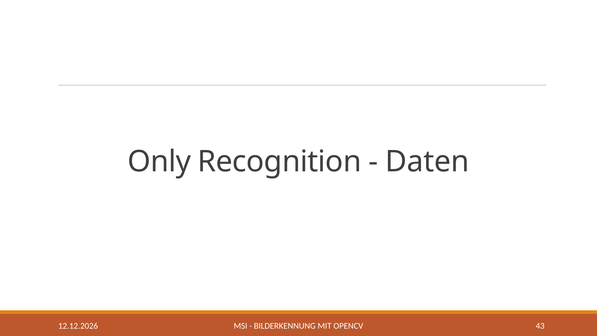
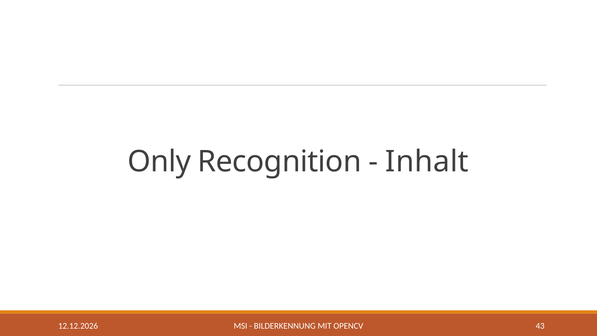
Daten: Daten -> Inhalt (427, 161)
